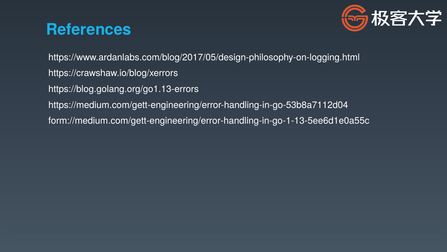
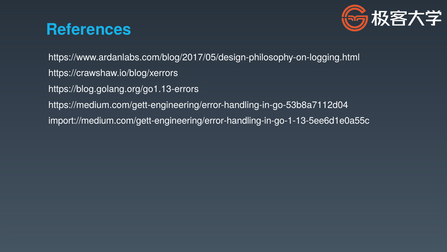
form://medium.com/gett-engineering/error-handling-in-go-1-13-5ee6d1e0a55c: form://medium.com/gett-engineering/error-handling-in-go-1-13-5ee6d1e0a55c -> import://medium.com/gett-engineering/error-handling-in-go-1-13-5ee6d1e0a55c (209, 121)
